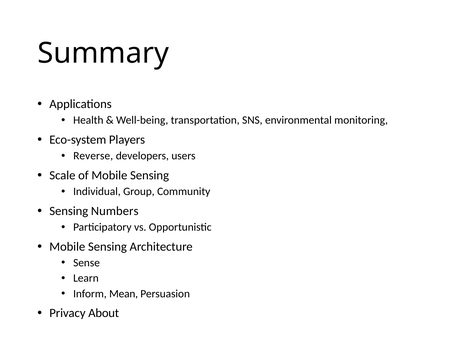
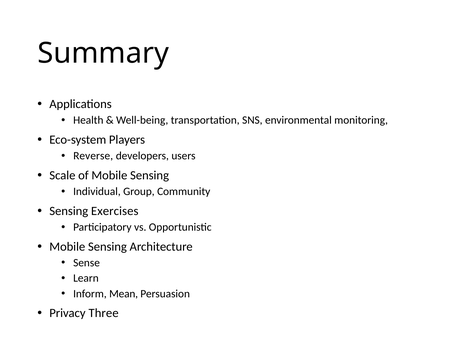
Numbers: Numbers -> Exercises (115, 211)
About: About -> Three (104, 313)
